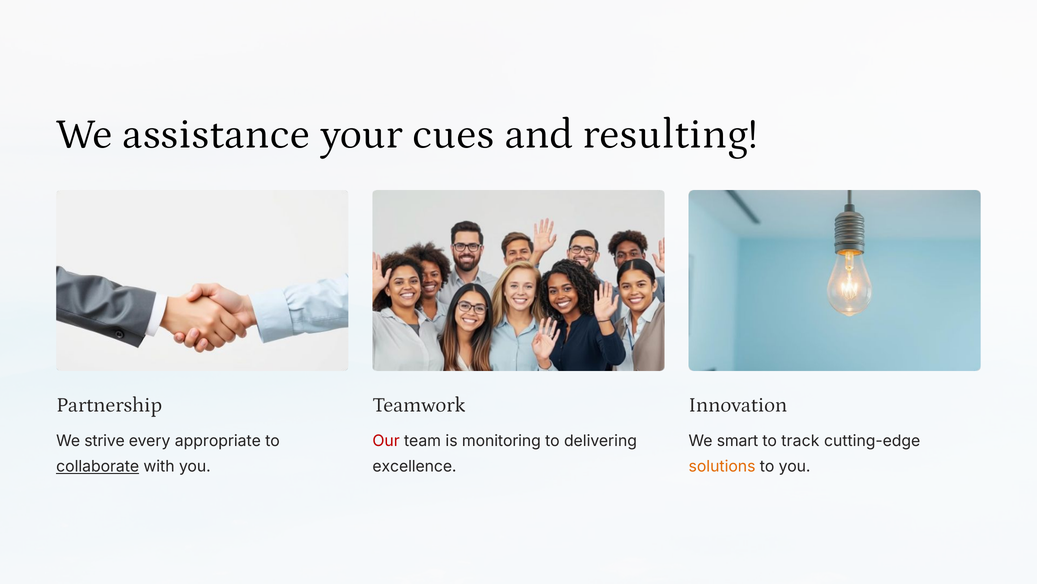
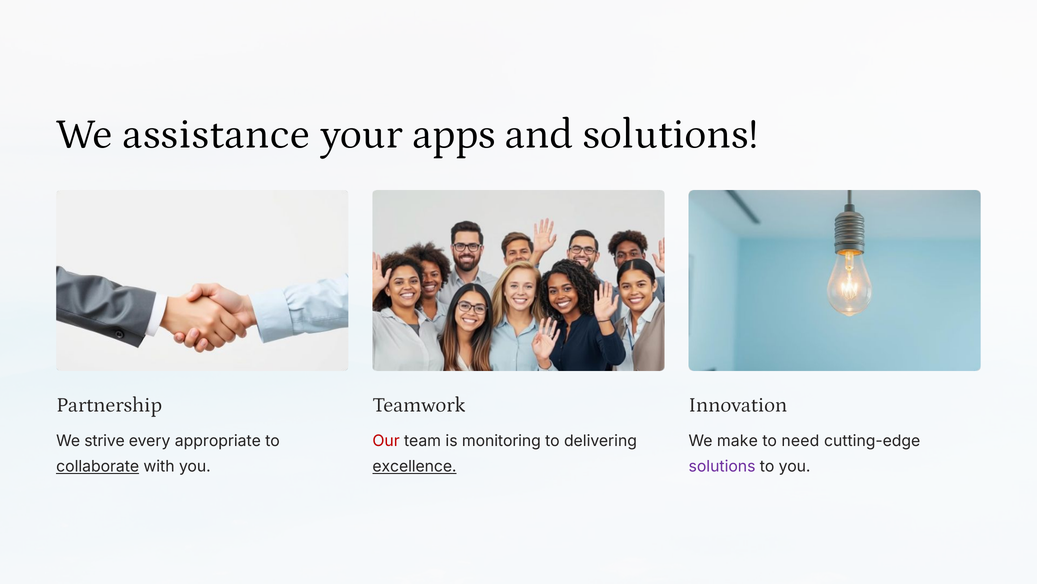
cues: cues -> apps (454, 134)
and resulting: resulting -> solutions (671, 134)
smart: smart -> make (737, 440)
track: track -> need (800, 440)
excellence underline: none -> present (415, 466)
solutions colour: orange -> purple (722, 466)
